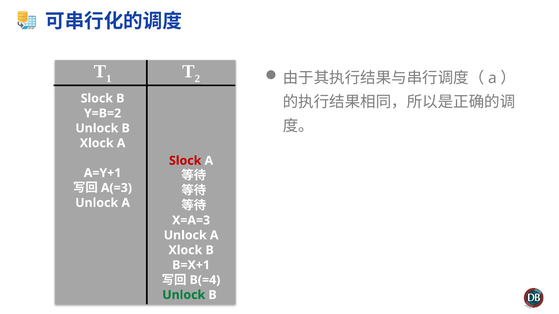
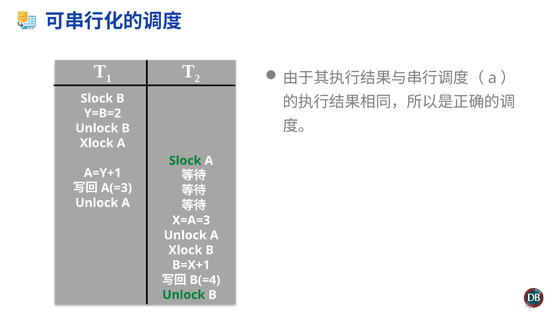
Slock colour: red -> green (185, 161)
